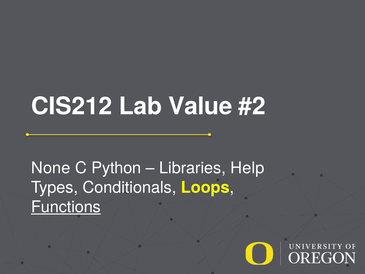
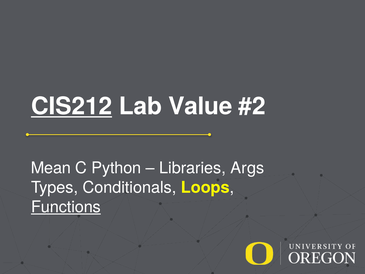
CIS212 underline: none -> present (72, 106)
None: None -> Mean (51, 168)
Help: Help -> Args (247, 168)
